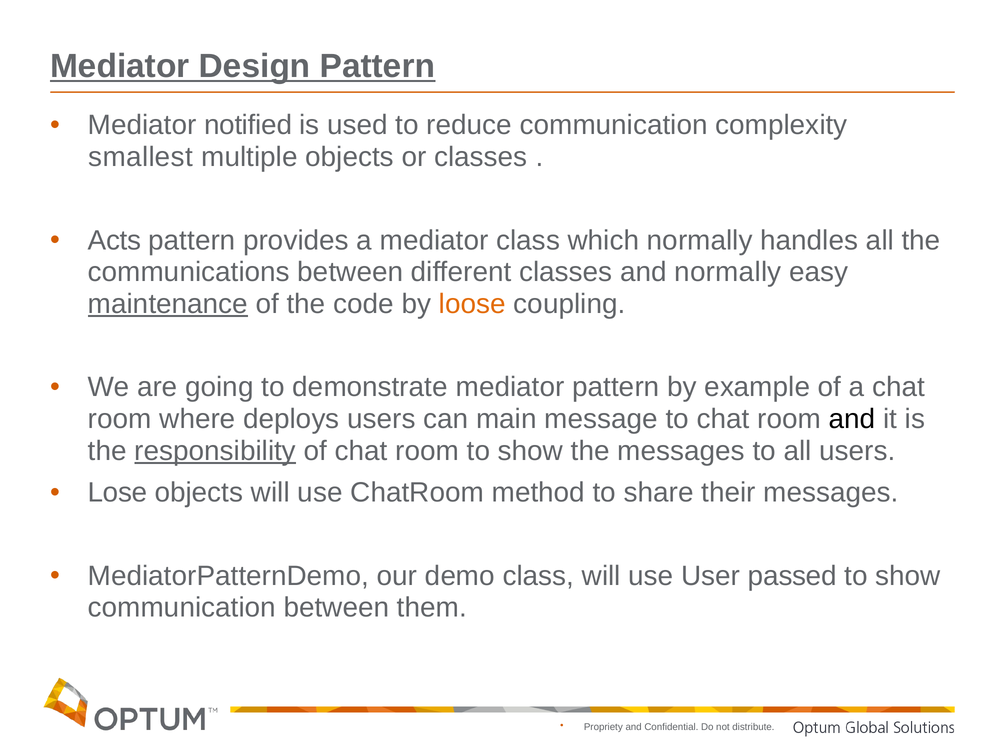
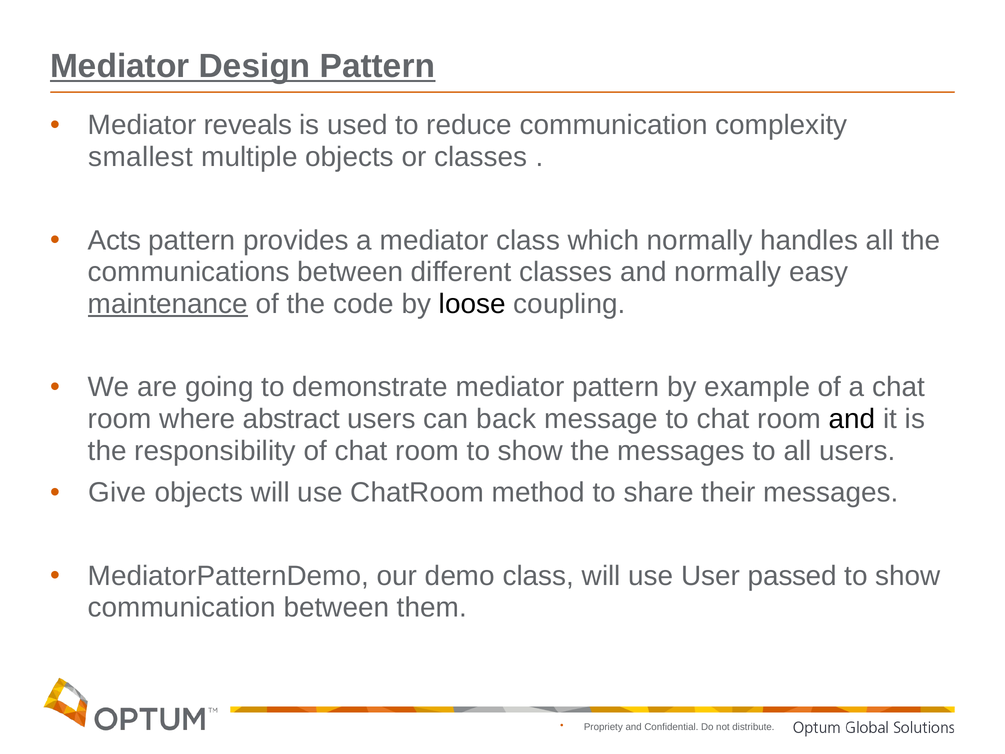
notified: notified -> reveals (248, 125)
loose colour: orange -> black (472, 304)
deploys: deploys -> abstract (291, 419)
main: main -> back (506, 419)
responsibility underline: present -> none (215, 451)
Lose: Lose -> Give (117, 492)
